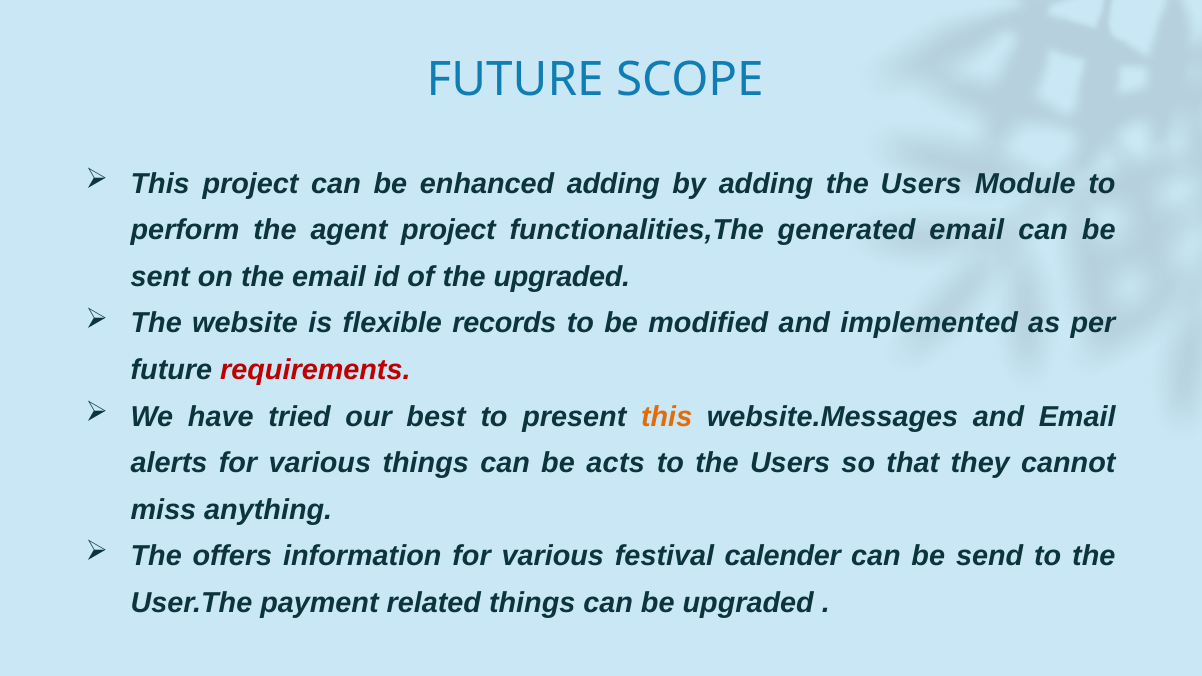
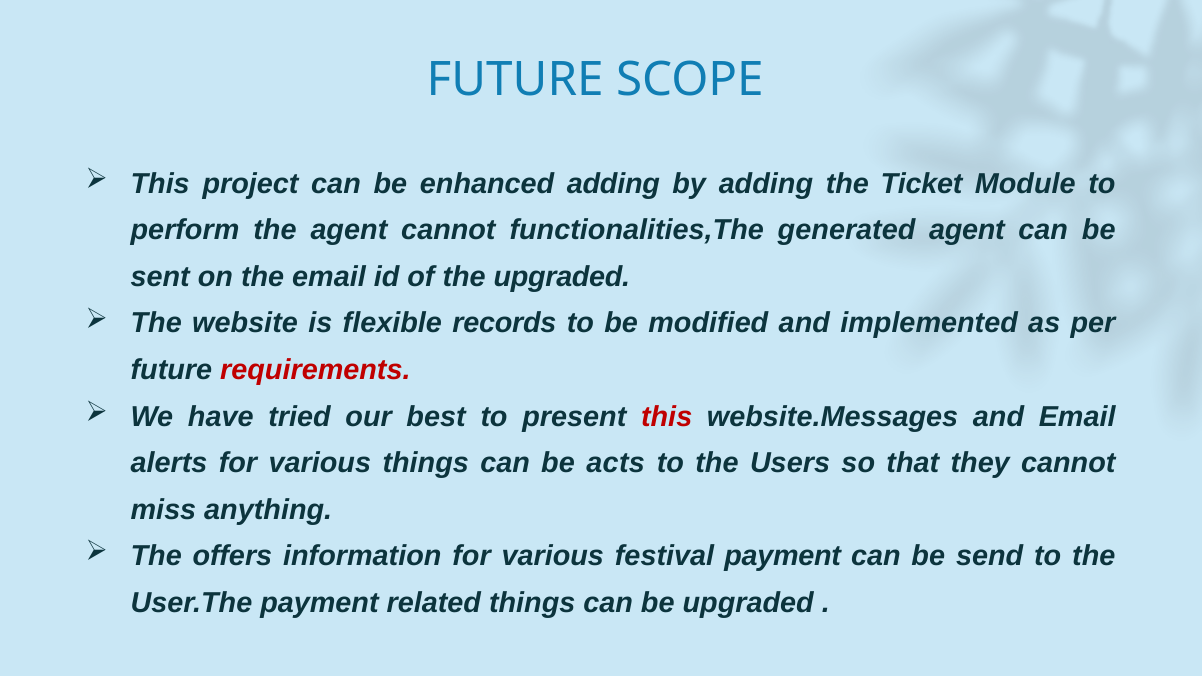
adding the Users: Users -> Ticket (921, 184)
agent project: project -> cannot (448, 230)
generated email: email -> agent (967, 230)
this colour: orange -> red (667, 417)
festival calender: calender -> payment (783, 556)
